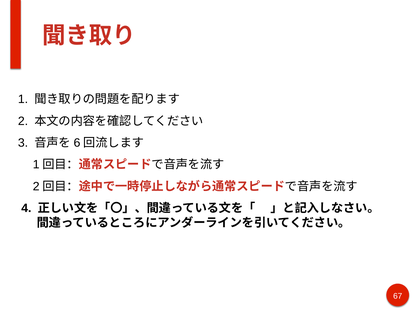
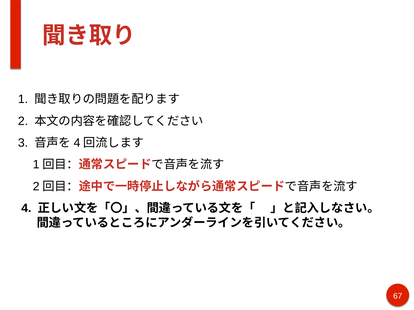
6: 6 -> 4 (77, 143)
